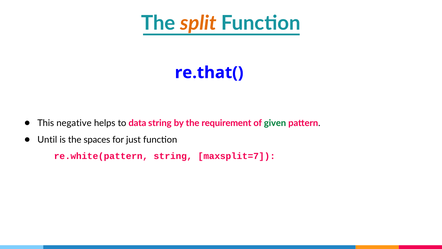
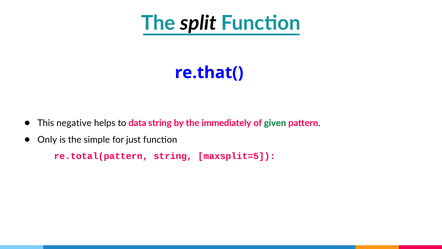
split colour: orange -> black (198, 23)
requirement: requirement -> immediately (226, 123)
Until: Until -> Only (47, 139)
spaces: spaces -> simple (97, 139)
re.white(pattern: re.white(pattern -> re.total(pattern (101, 156)
maxsplit=7: maxsplit=7 -> maxsplit=5 (237, 156)
